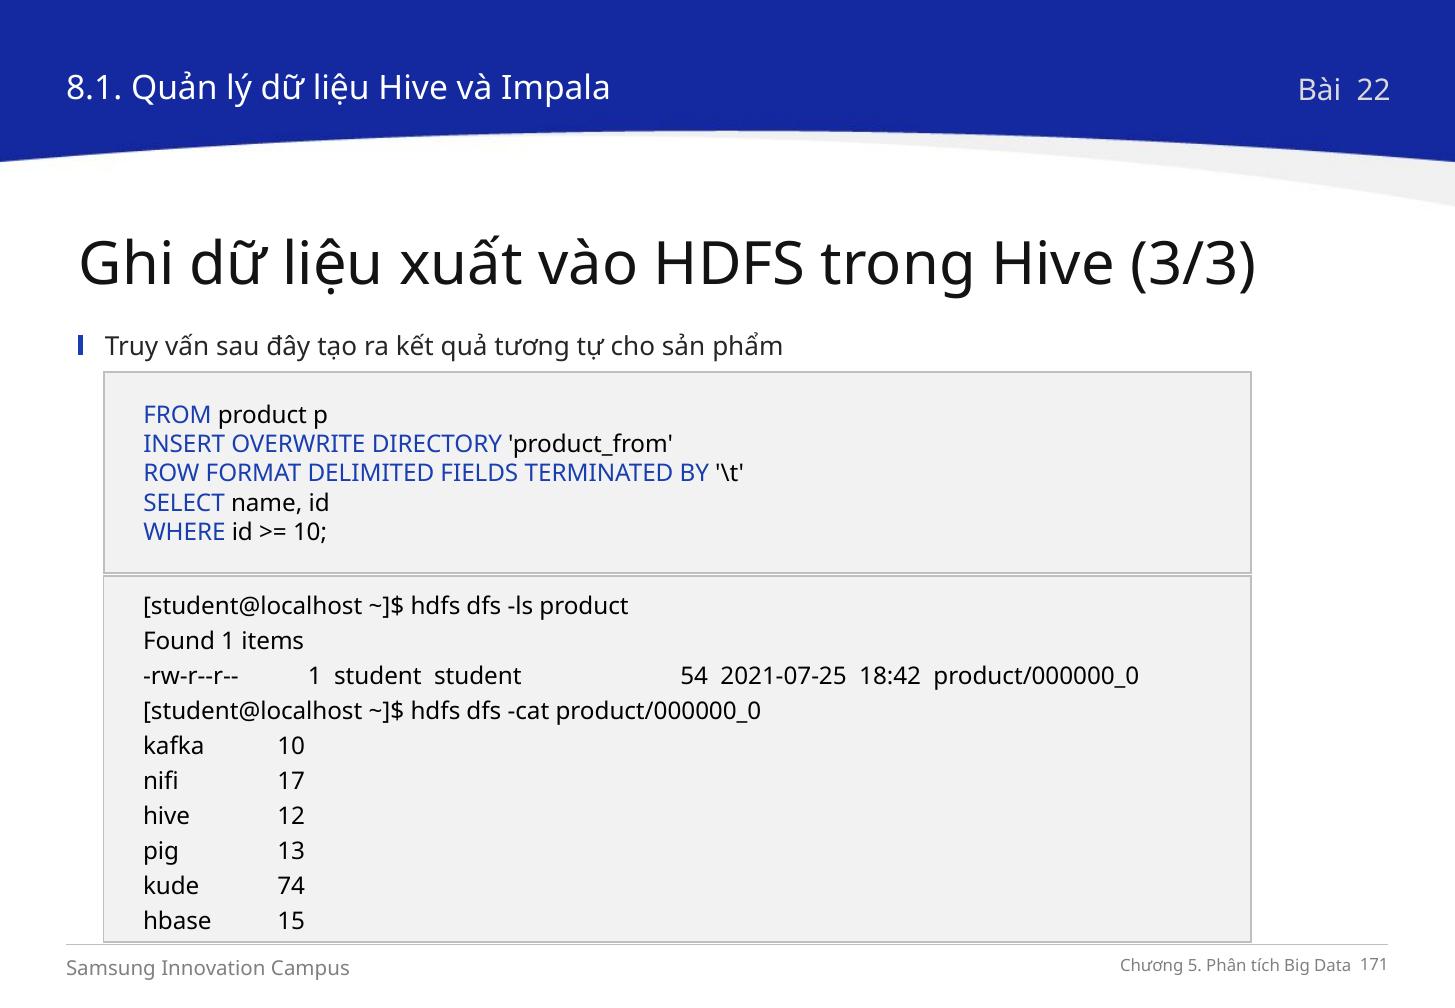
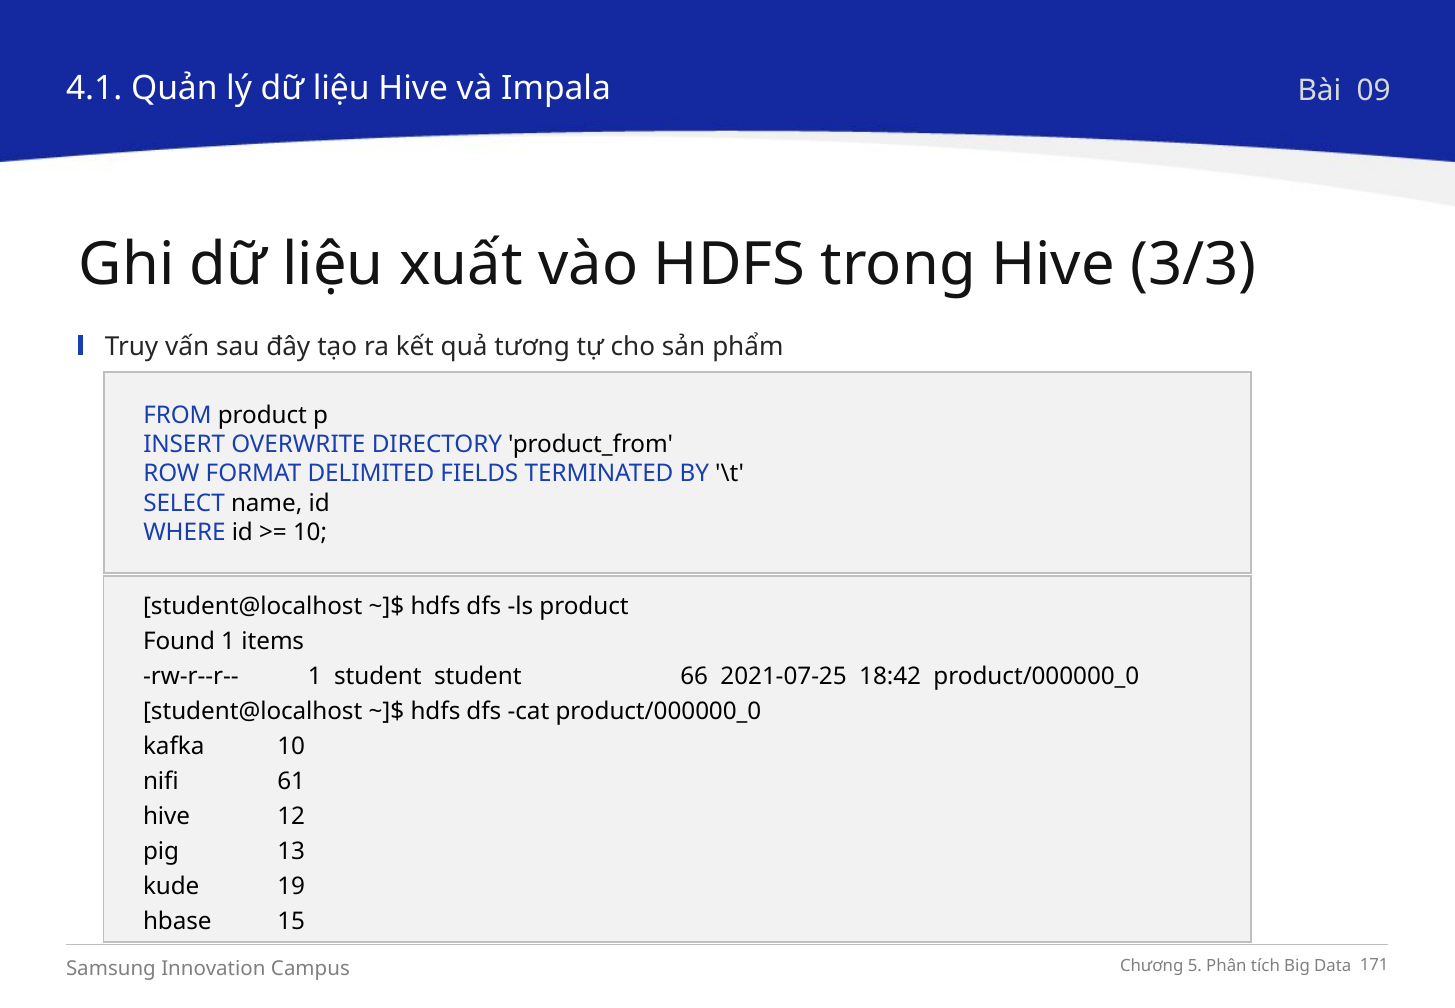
8.1: 8.1 -> 4.1 (94, 88)
22: 22 -> 09 (1374, 91)
54: 54 -> 66 (694, 676)
17: 17 -> 61 (291, 781)
74: 74 -> 19 (291, 886)
